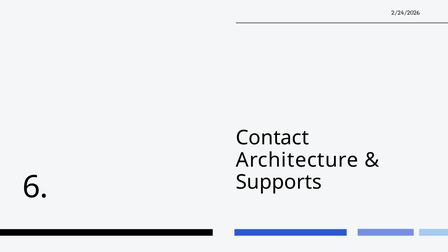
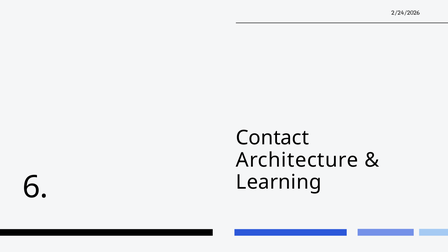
Supports: Supports -> Learning (279, 182)
